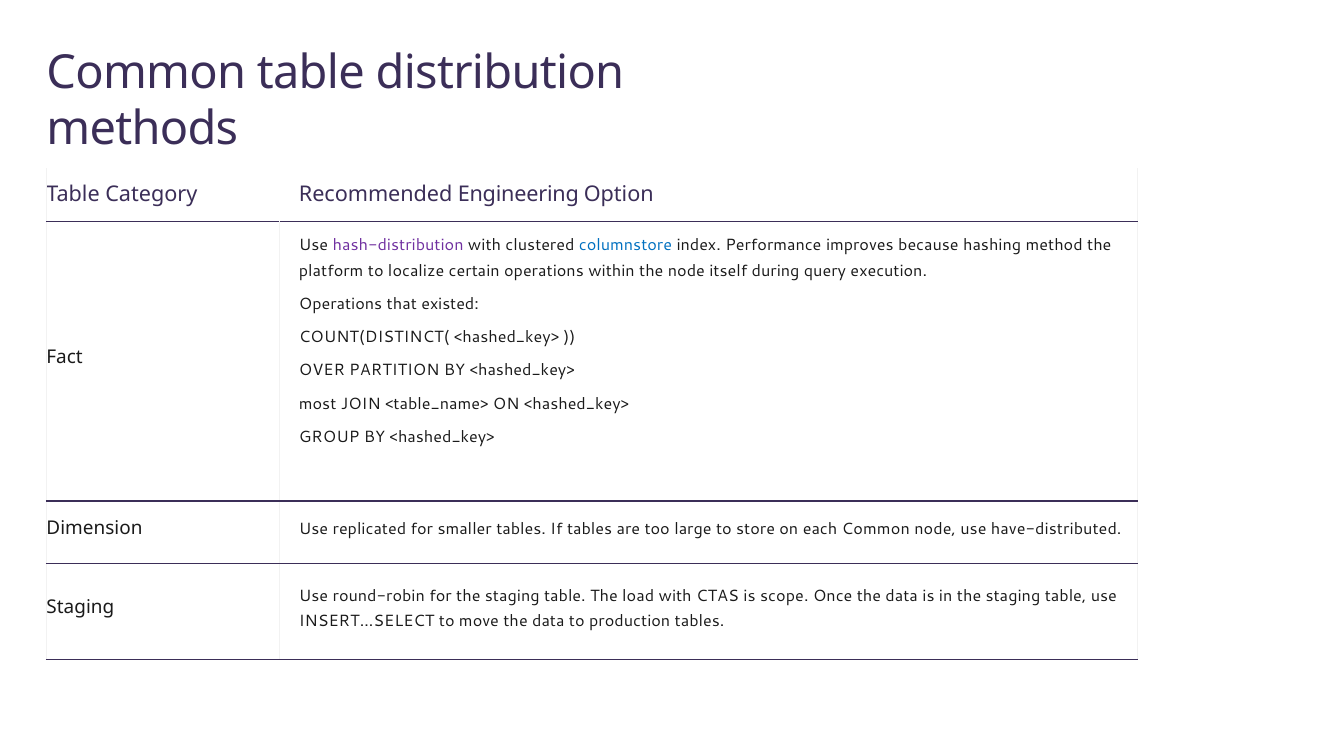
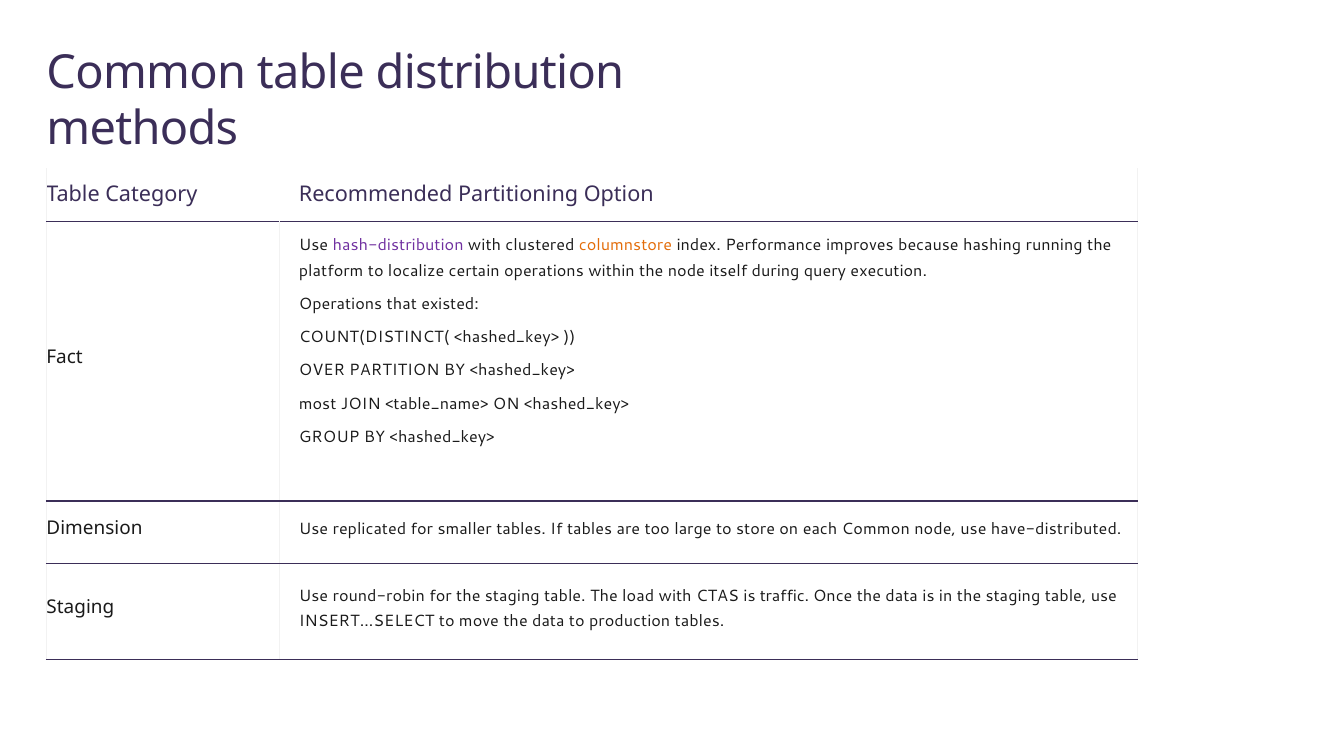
Engineering: Engineering -> Partitioning (518, 194)
columnstore colour: blue -> orange (626, 246)
method: method -> running (1054, 246)
scope: scope -> traffic (784, 596)
